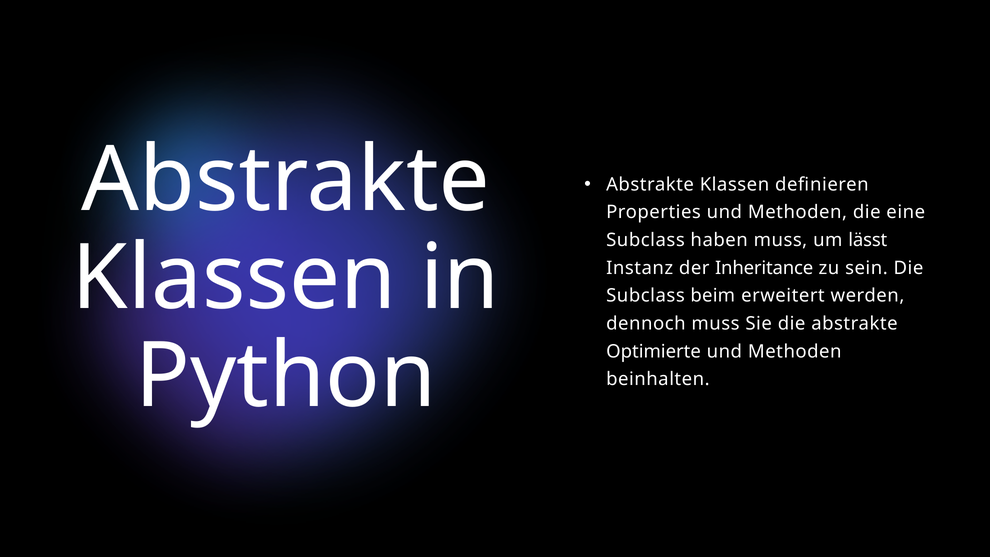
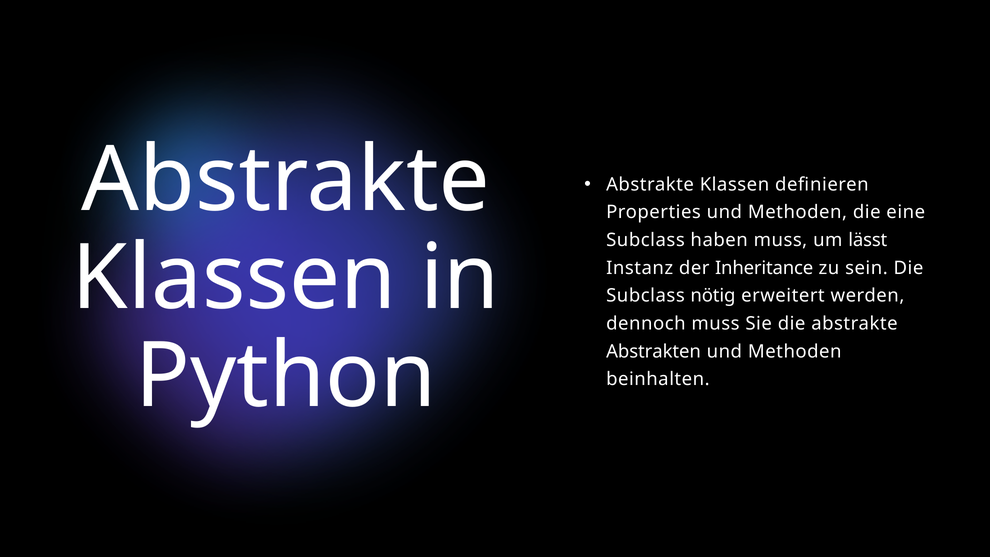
beim: beim -> nötig (713, 296)
Optimierte: Optimierte -> Abstrakten (654, 351)
